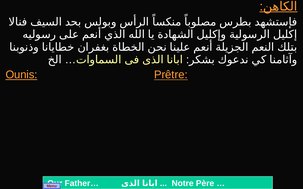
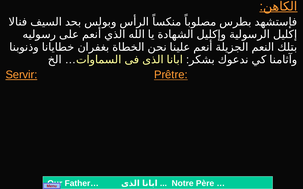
Ounis: Ounis -> Servir (21, 75)
